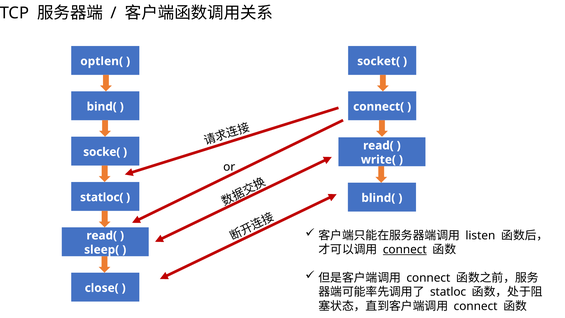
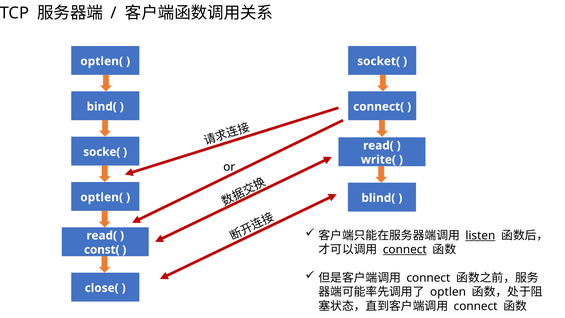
statloc(: statloc( -> optlen( (102, 197)
listen underline: none -> present (480, 235)
sleep(: sleep( -> const( (102, 250)
statloc: statloc -> optlen (448, 292)
